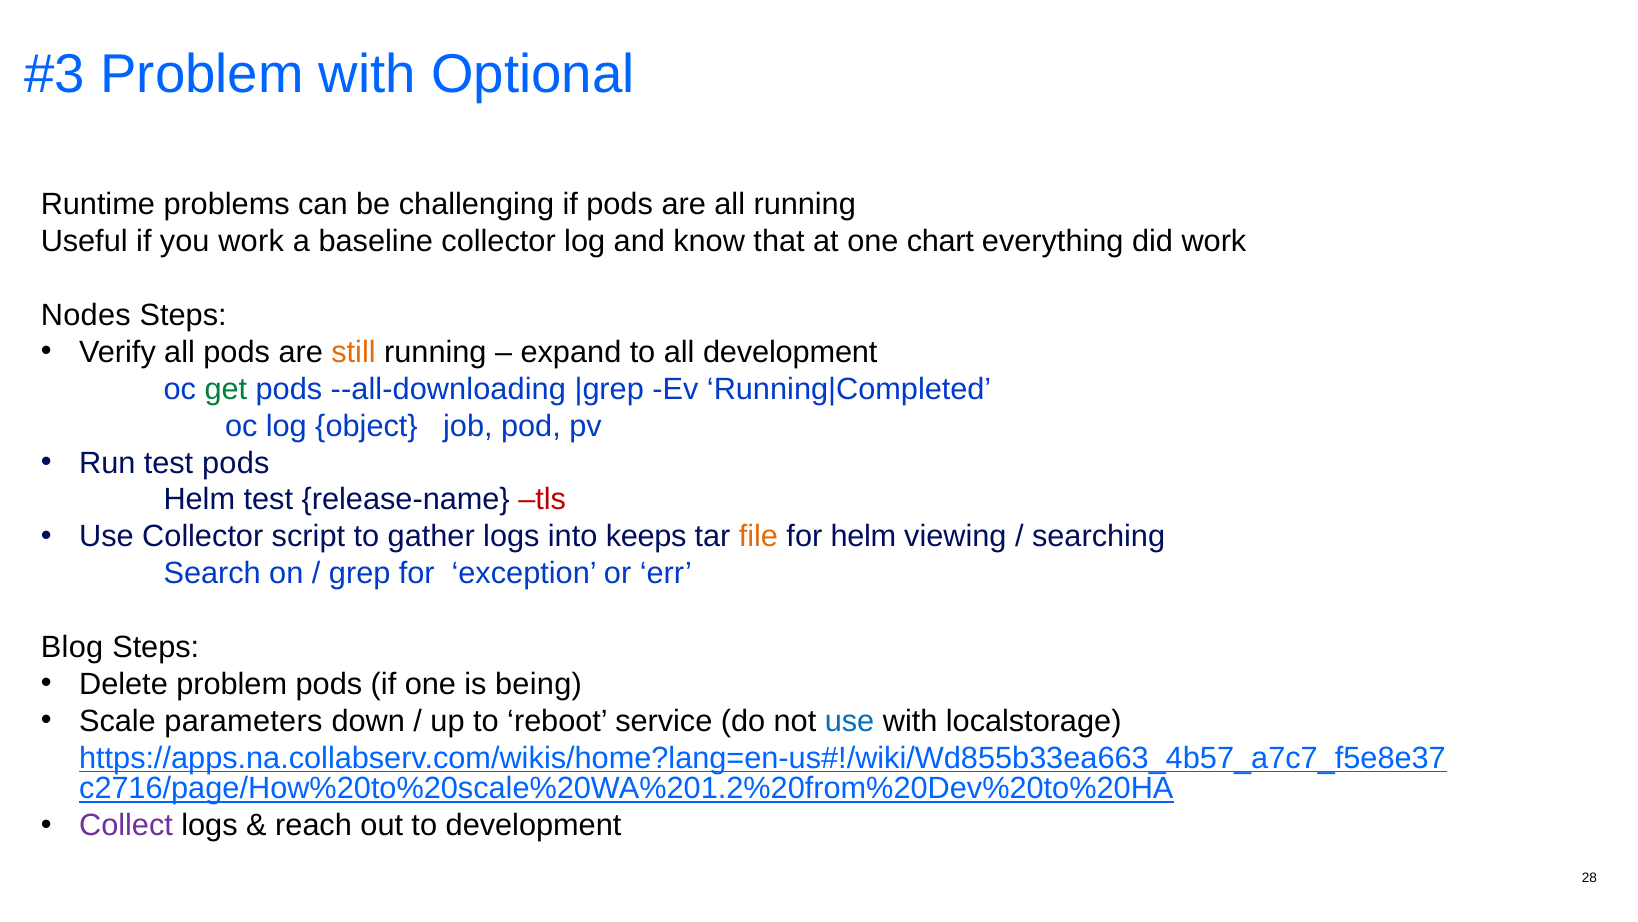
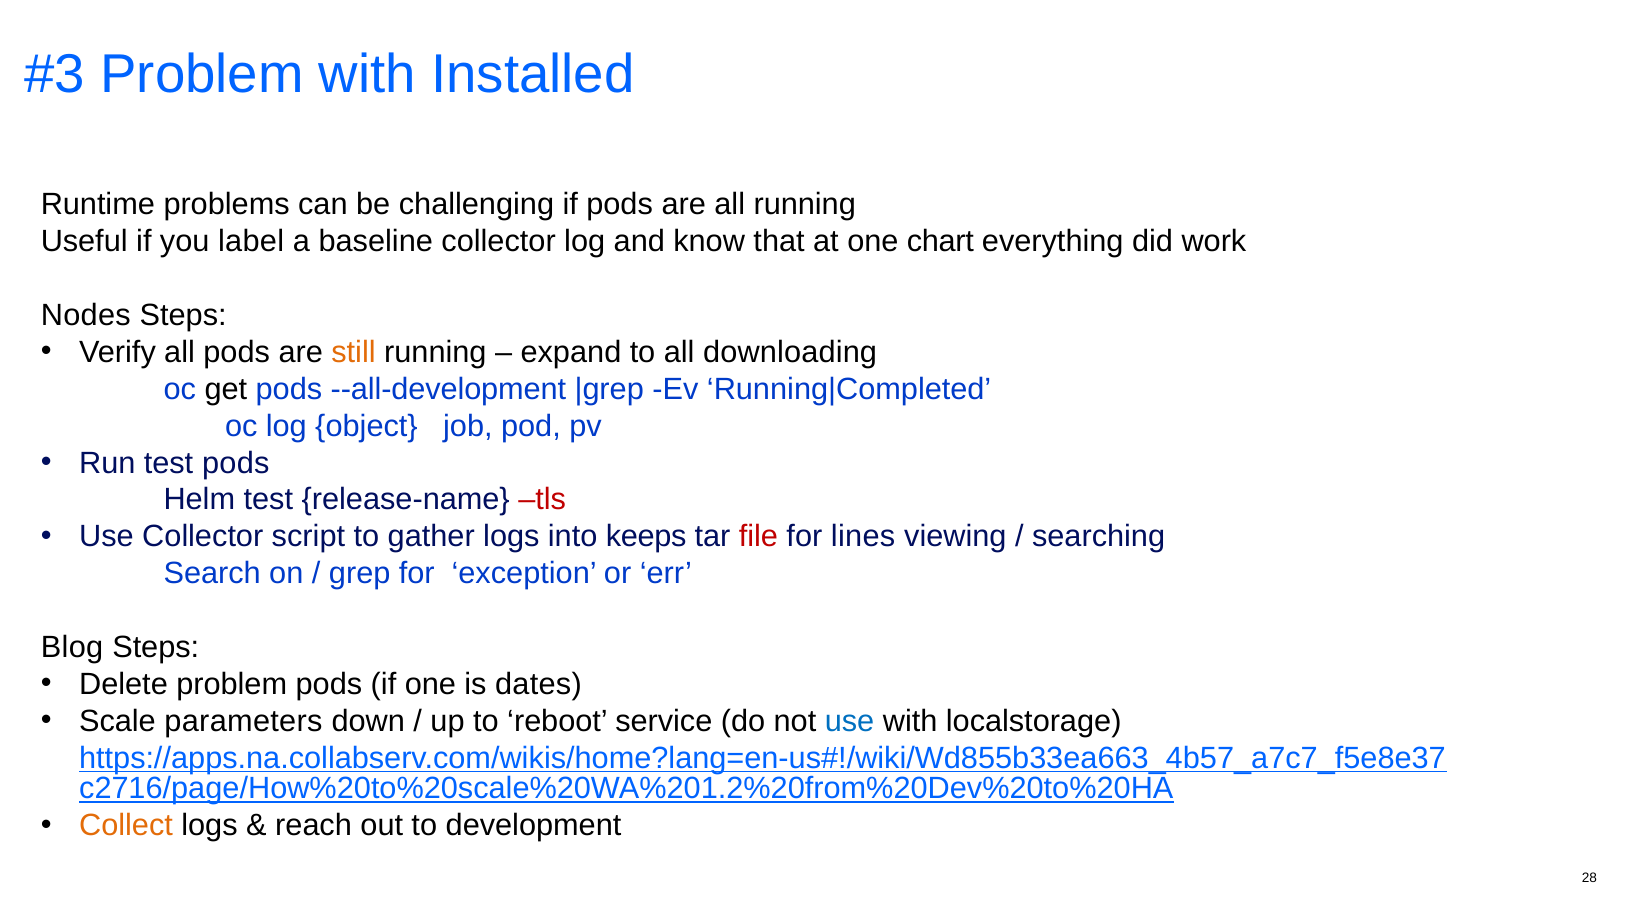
Optional: Optional -> Installed (533, 74)
you work: work -> label (251, 241)
all development: development -> downloading (790, 352)
get colour: green -> black (226, 389)
--all-downloading: --all-downloading -> --all-development (448, 389)
file colour: orange -> red (758, 536)
for helm: helm -> lines (863, 536)
being: being -> dates (538, 684)
Collect colour: purple -> orange (126, 825)
